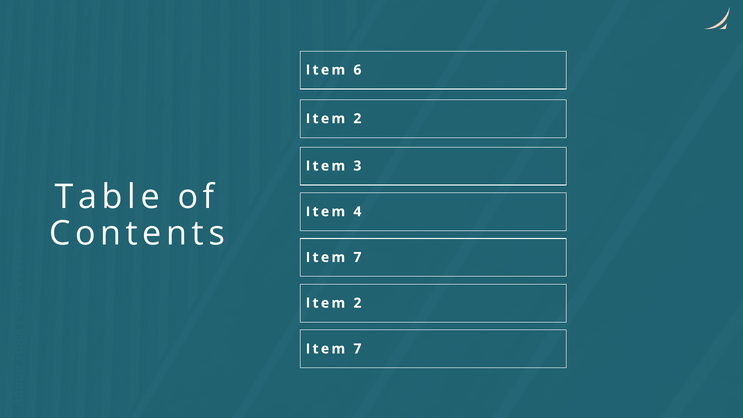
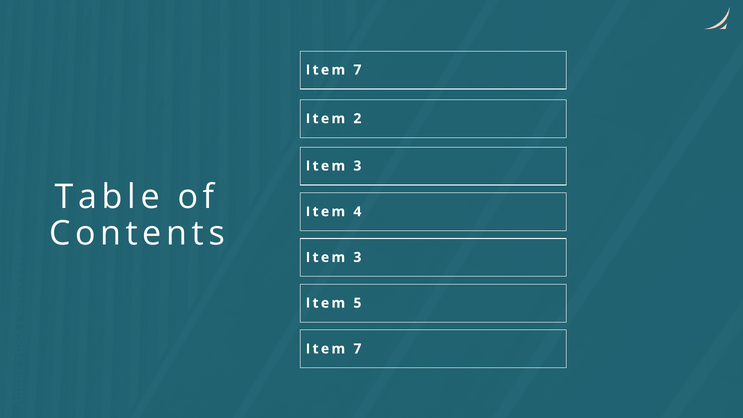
6: 6 -> 7 (357, 70)
7: 7 -> 3 (357, 257)
2: 2 -> 5 (357, 303)
